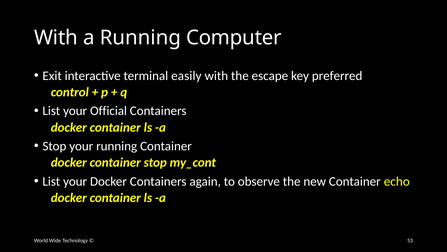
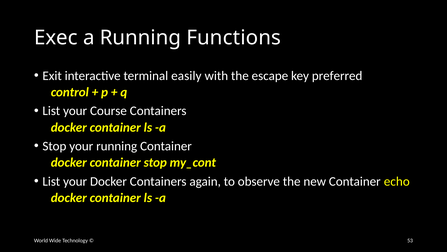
With: With -> Exec (56, 38)
Computer: Computer -> Functions (234, 38)
Official: Official -> Course (108, 111)
